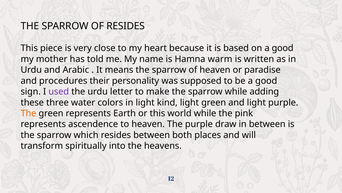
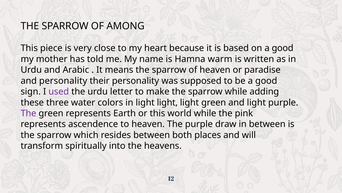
OF RESIDES: RESIDES -> AMONG (126, 26)
and procedures: procedures -> personality (63, 81)
in light kind: kind -> light (167, 102)
The colour: orange -> purple (28, 113)
